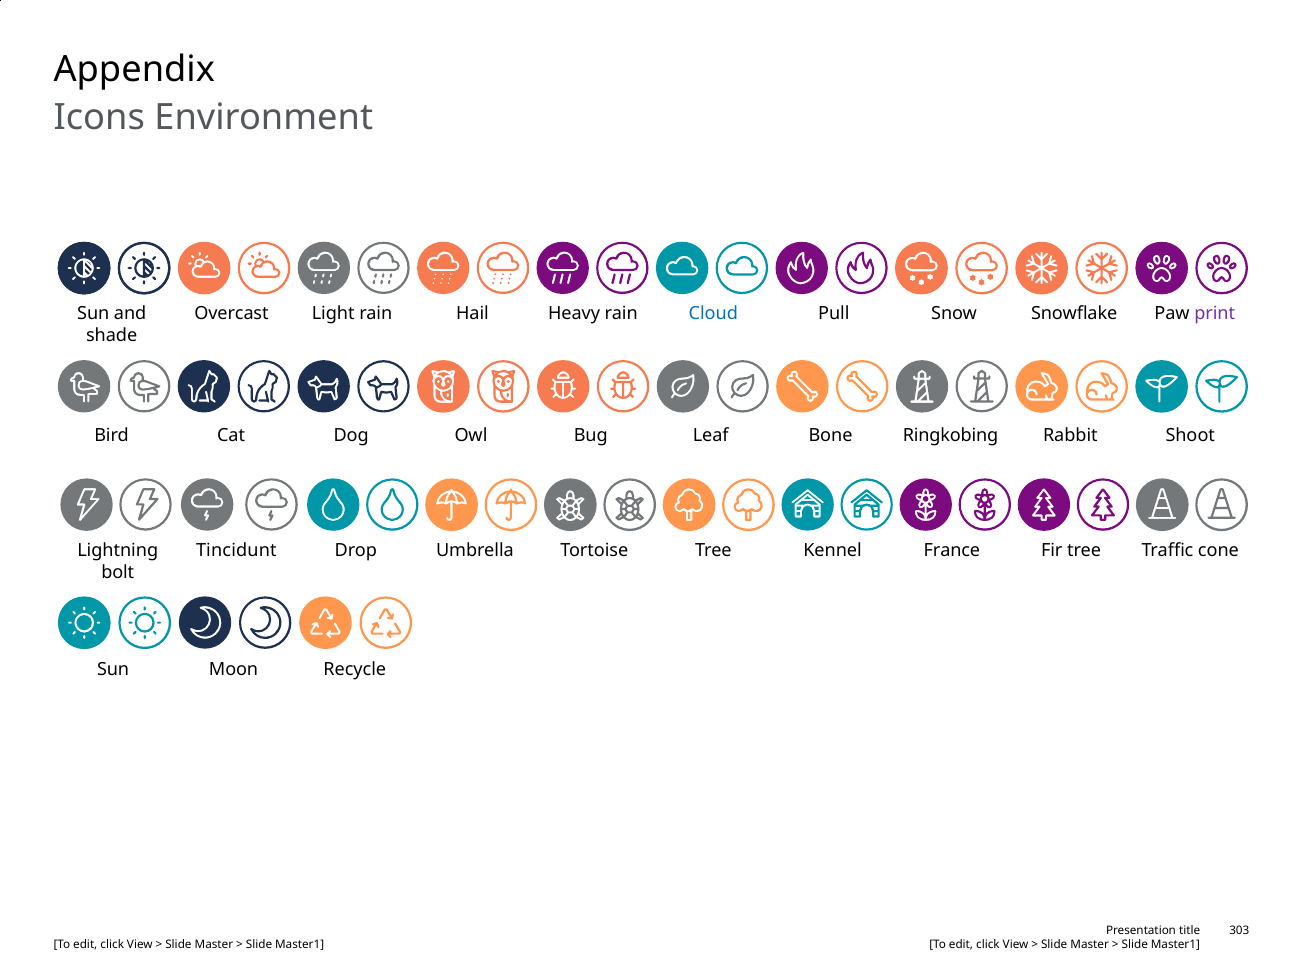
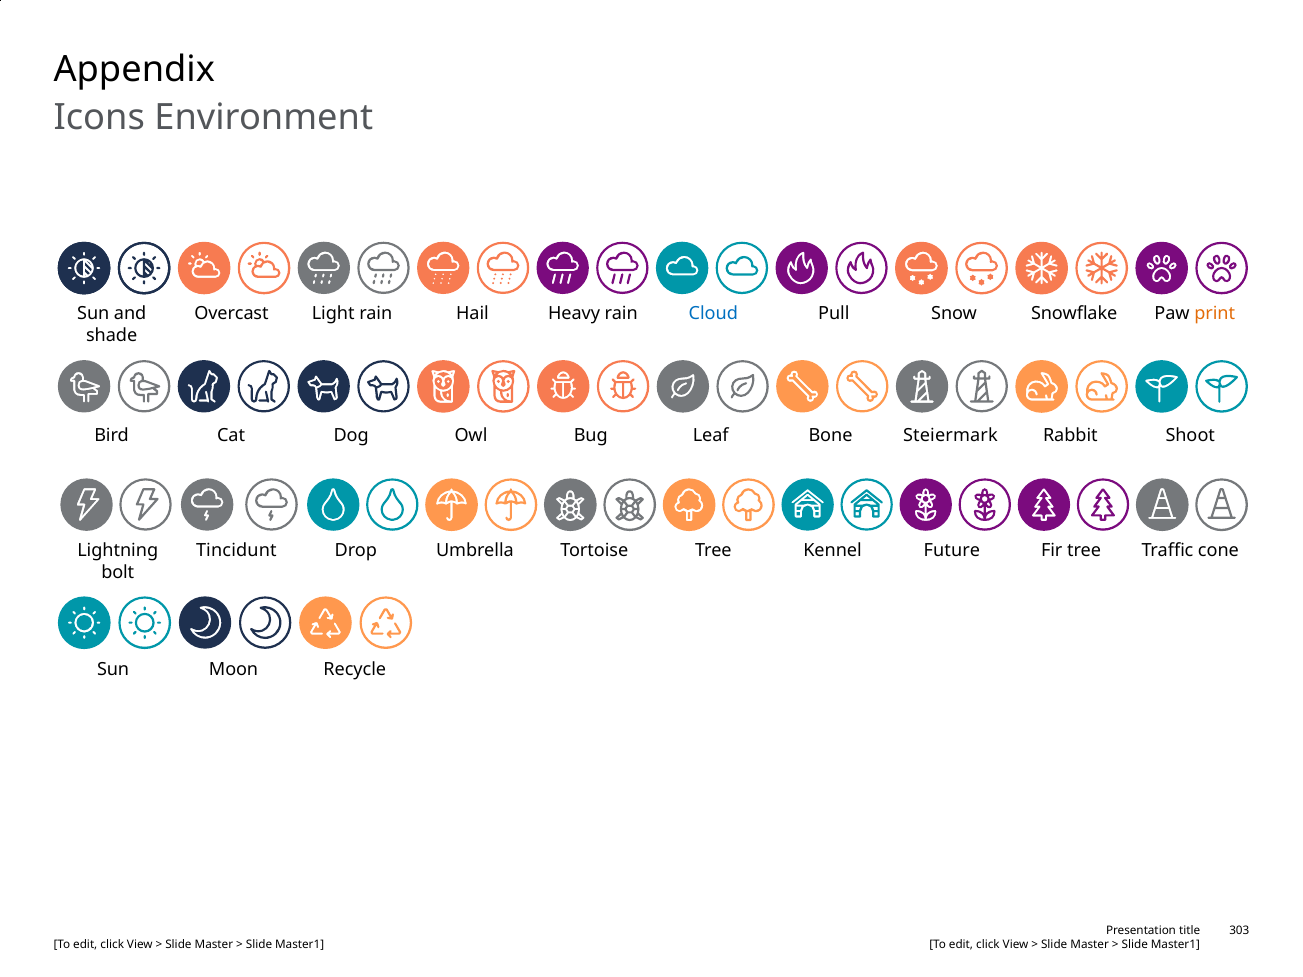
print colour: purple -> orange (1215, 314)
Ringkobing: Ringkobing -> Steiermark (950, 435)
France: France -> Future (952, 551)
